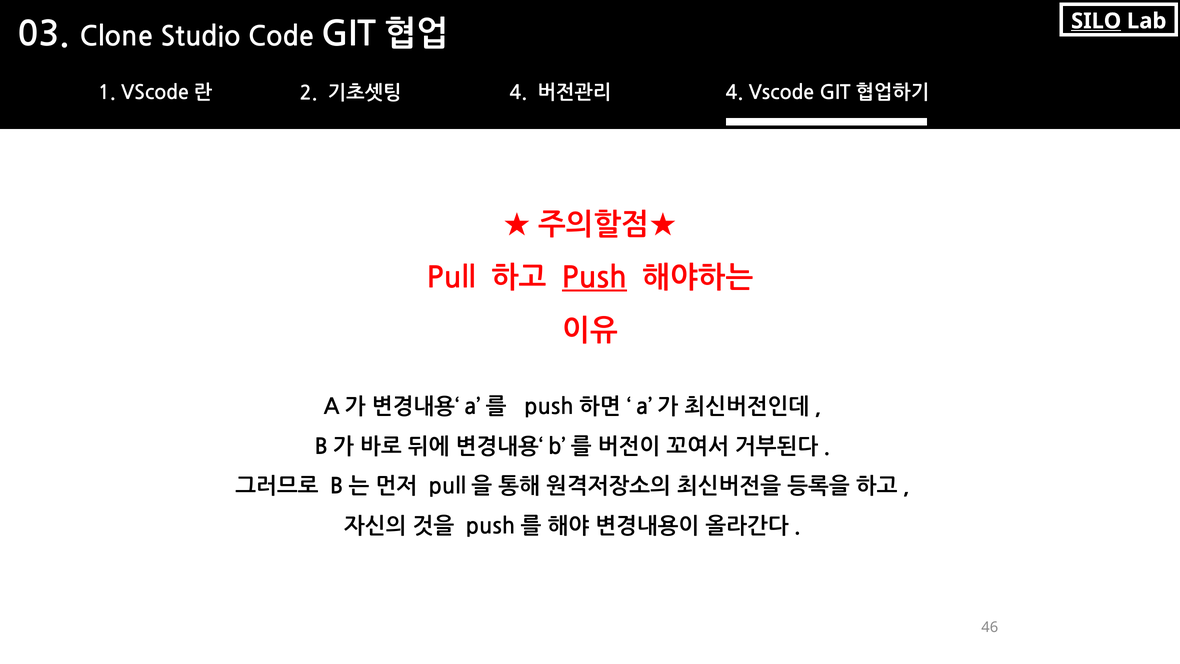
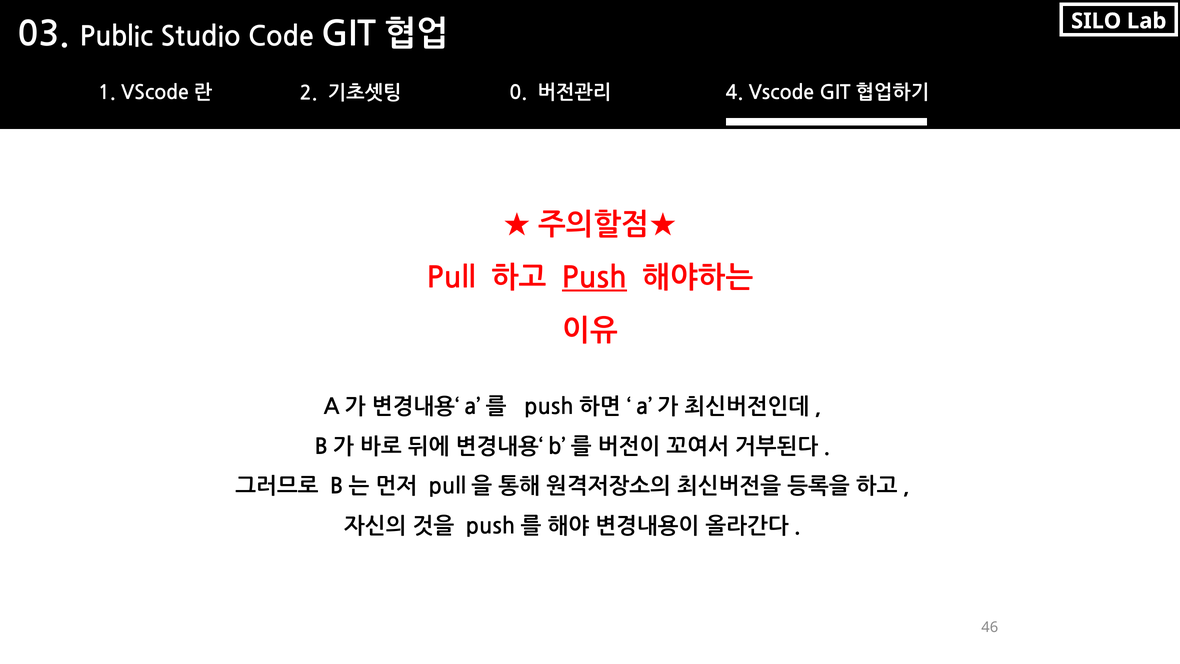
SILO underline: present -> none (1096, 21)
Clone: Clone -> Public (116, 37)
4: 4 -> 0 (518, 93)
